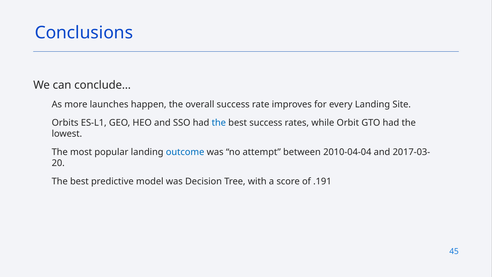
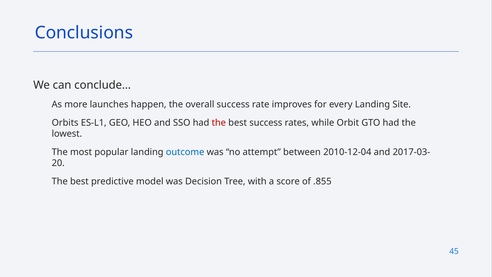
the colour: blue -> red (219, 123)
2010-04-04: 2010-04-04 -> 2010-12-04 (347, 152)
.191: .191 -> .855 (322, 181)
